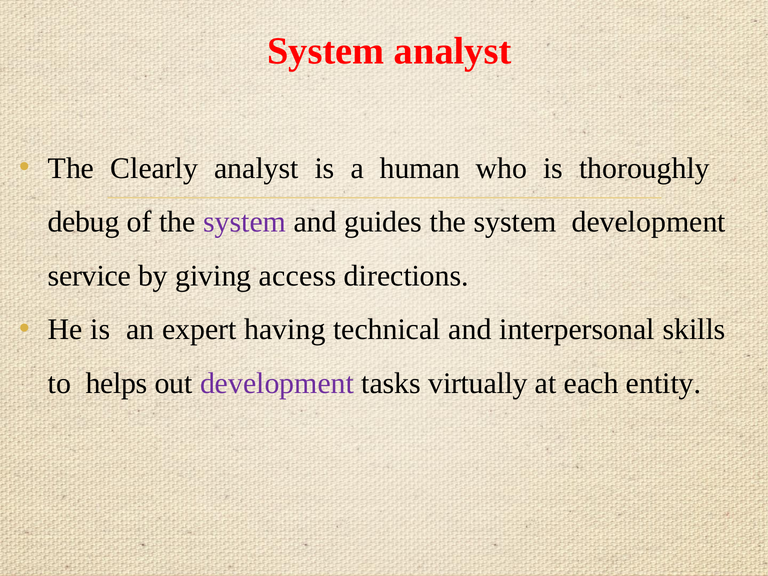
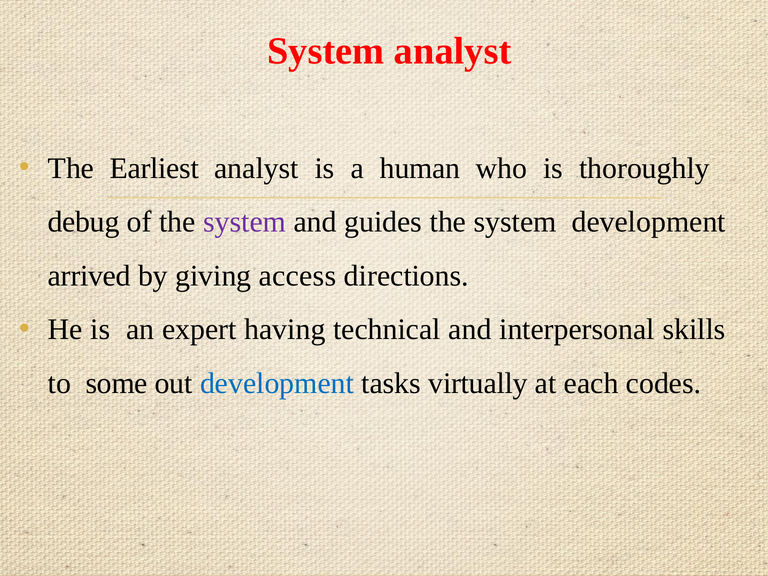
Clearly: Clearly -> Earliest (154, 168)
service: service -> arrived (89, 276)
helps: helps -> some (117, 383)
development colour: purple -> blue (277, 383)
entity: entity -> codes (664, 383)
